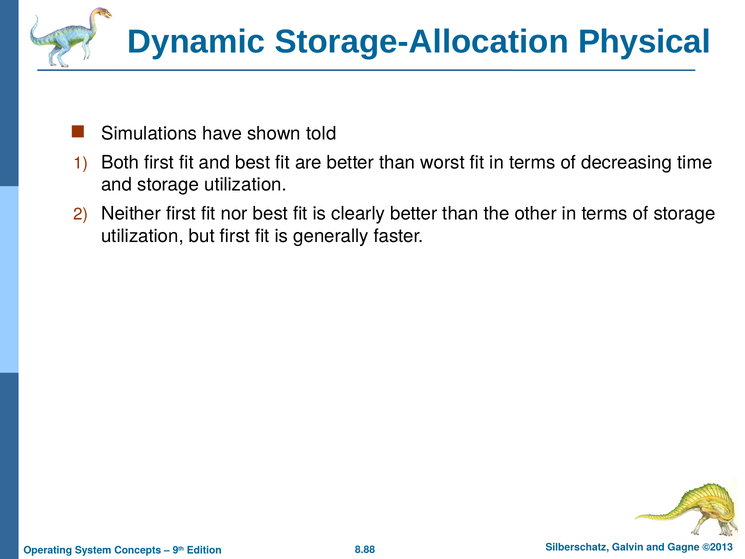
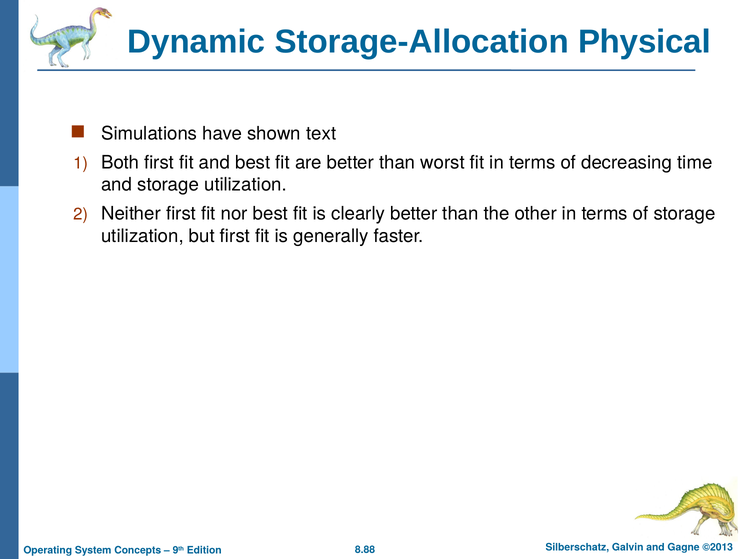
told: told -> text (321, 134)
